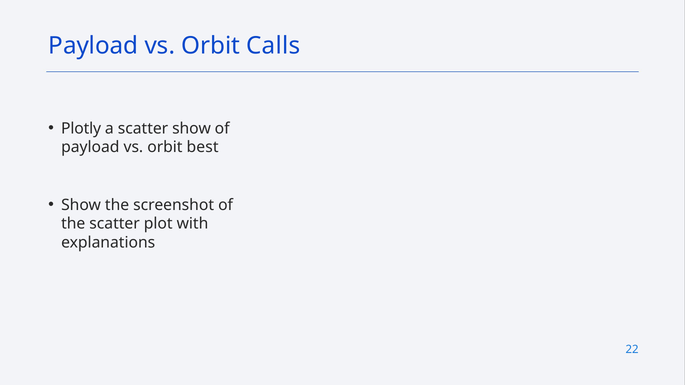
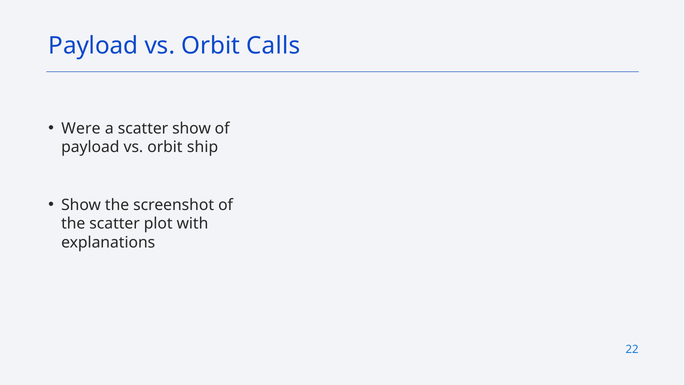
Plotly: Plotly -> Were (81, 129)
best: best -> ship (203, 147)
